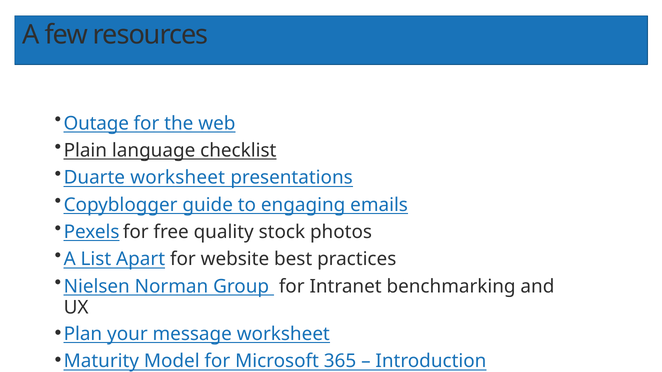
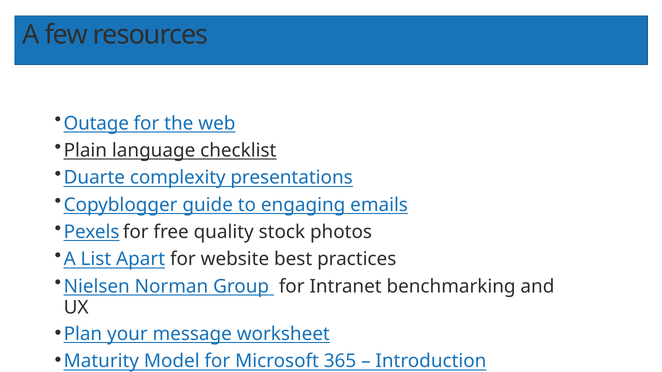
Duarte worksheet: worksheet -> complexity (178, 178)
